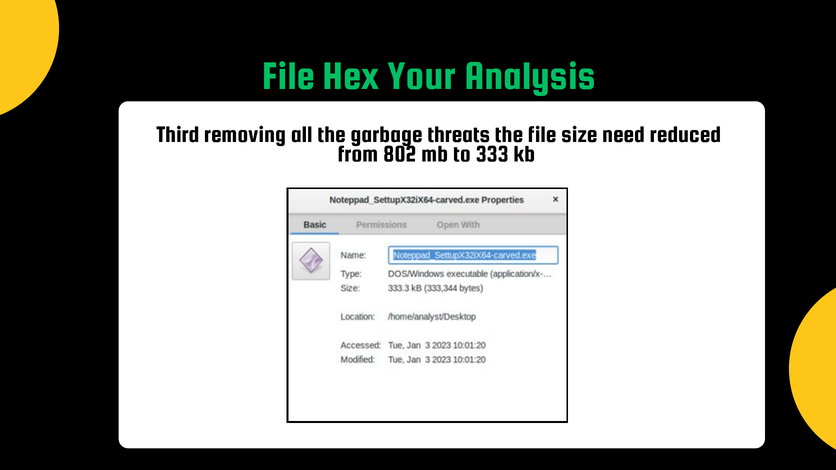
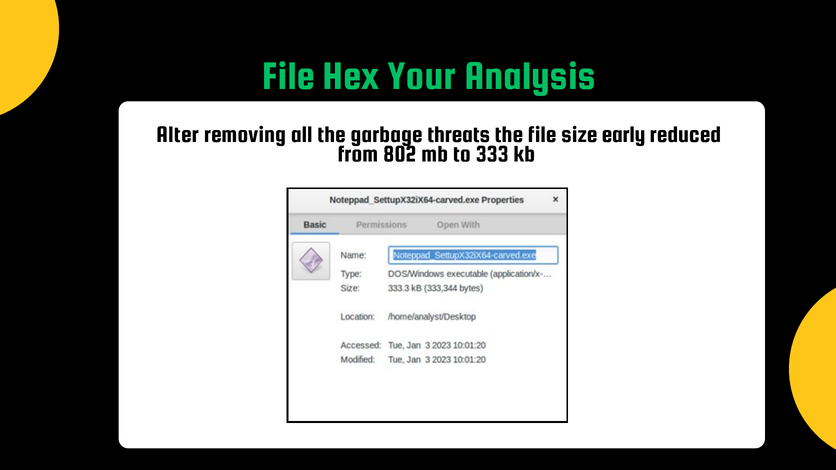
Third: Third -> Alter (178, 135)
need: need -> early (624, 135)
